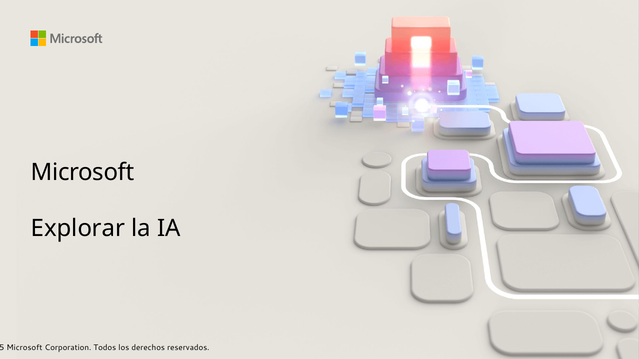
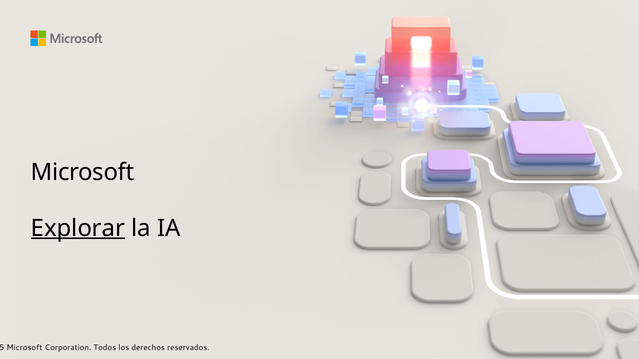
Explorar underline: none -> present (78, 228)
